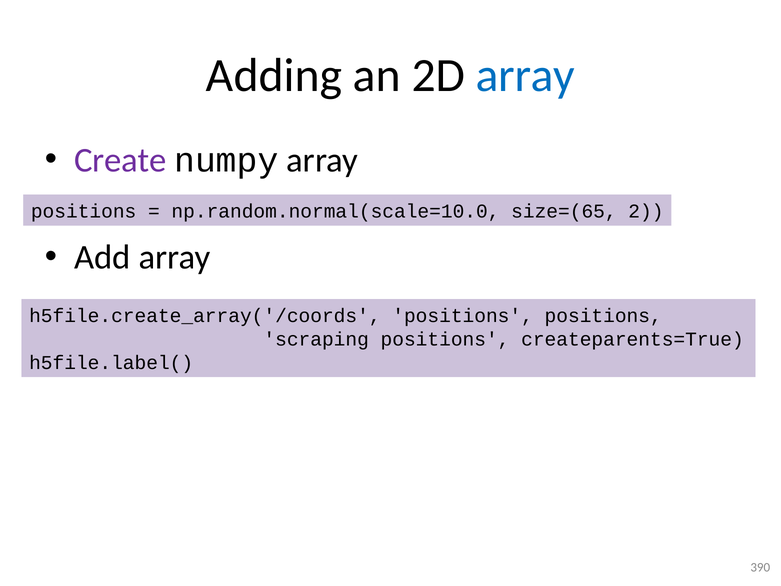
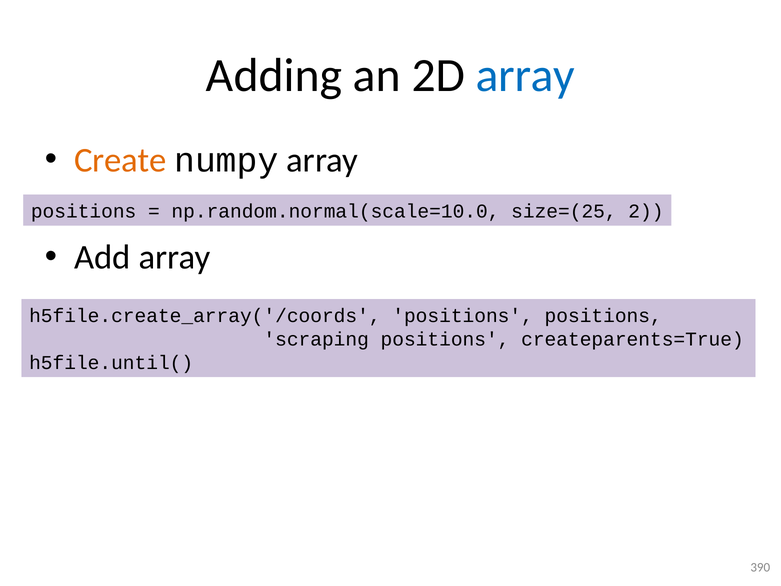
Create colour: purple -> orange (120, 160)
size=(65: size=(65 -> size=(25 (564, 211)
h5file.label(: h5file.label( -> h5file.until( (111, 363)
